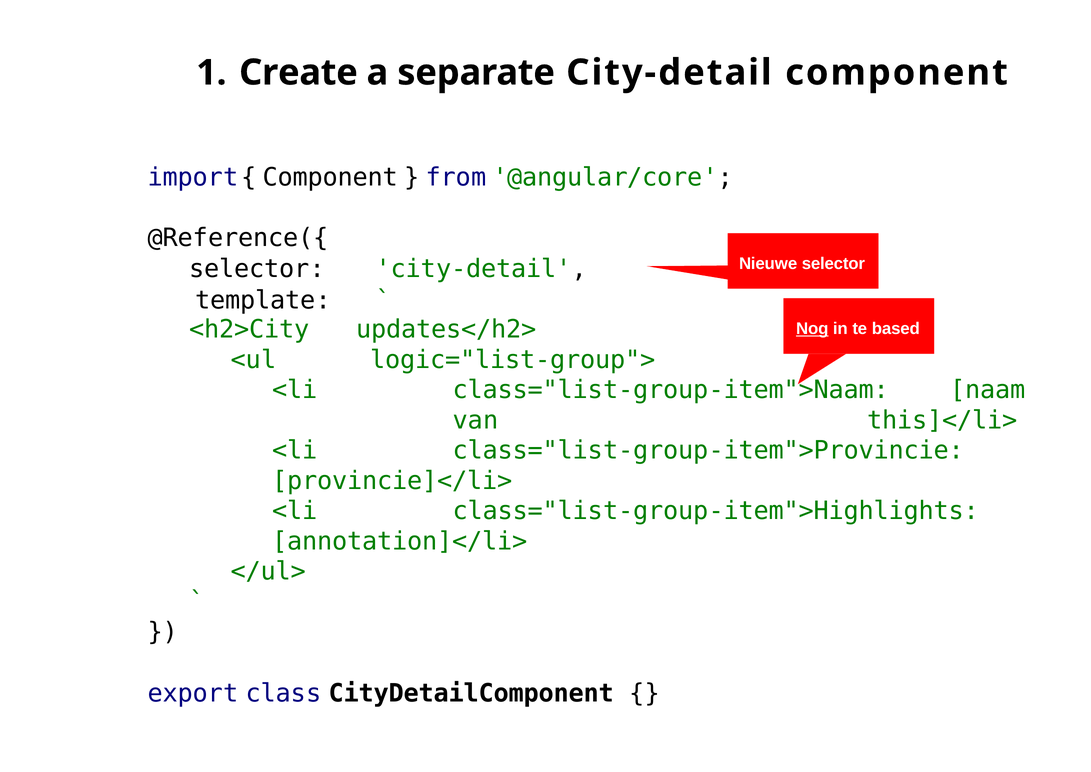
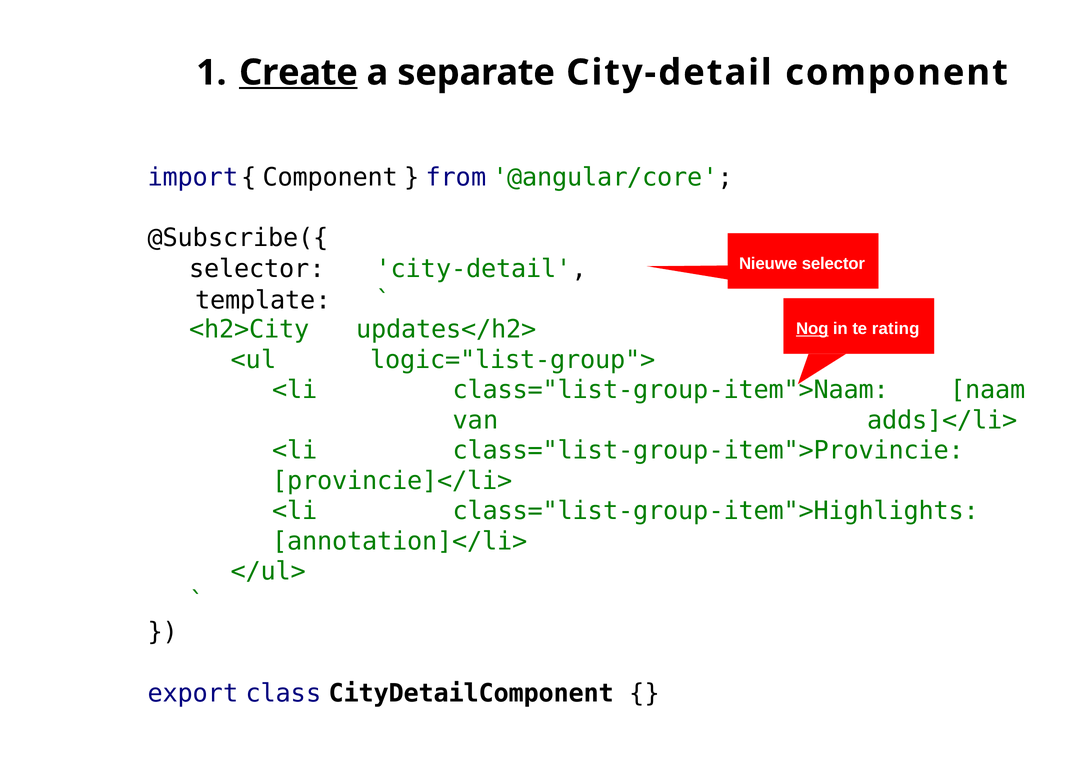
Create underline: none -> present (298, 73)
@Reference({: @Reference({ -> @Subscribe({ (238, 238)
based: based -> rating (896, 329)
this]</li>: this]</li> -> adds]</li> (942, 420)
